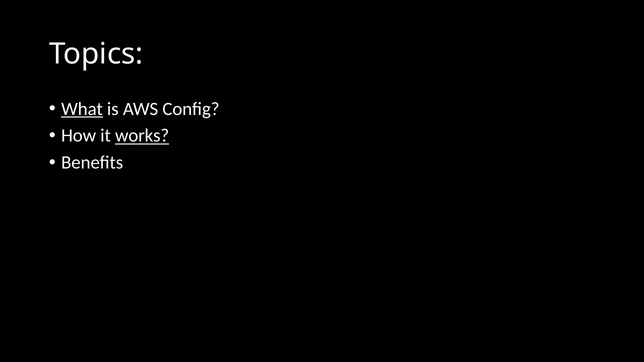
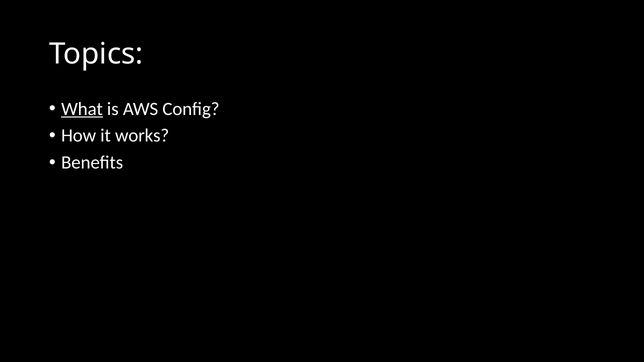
works underline: present -> none (142, 136)
